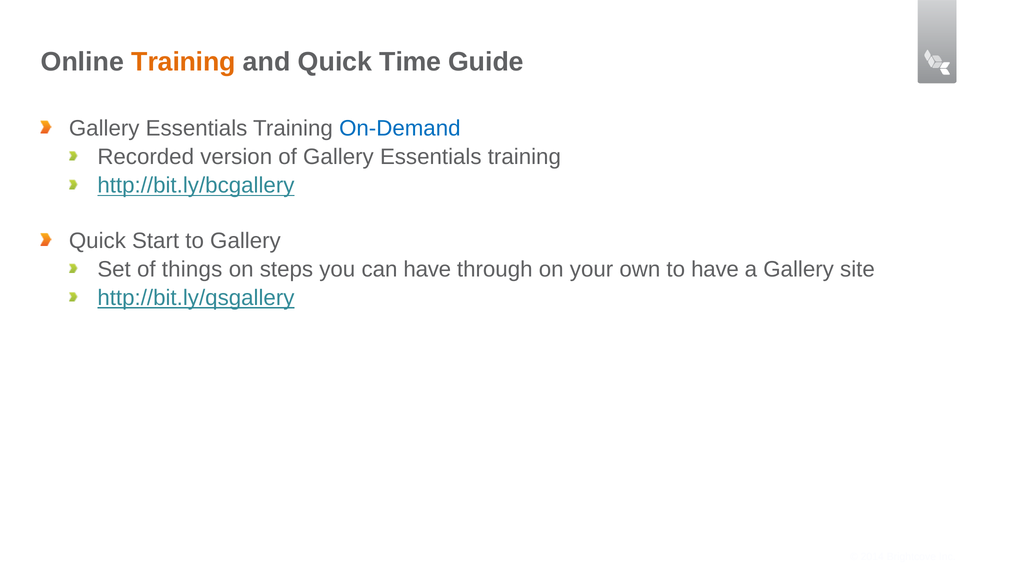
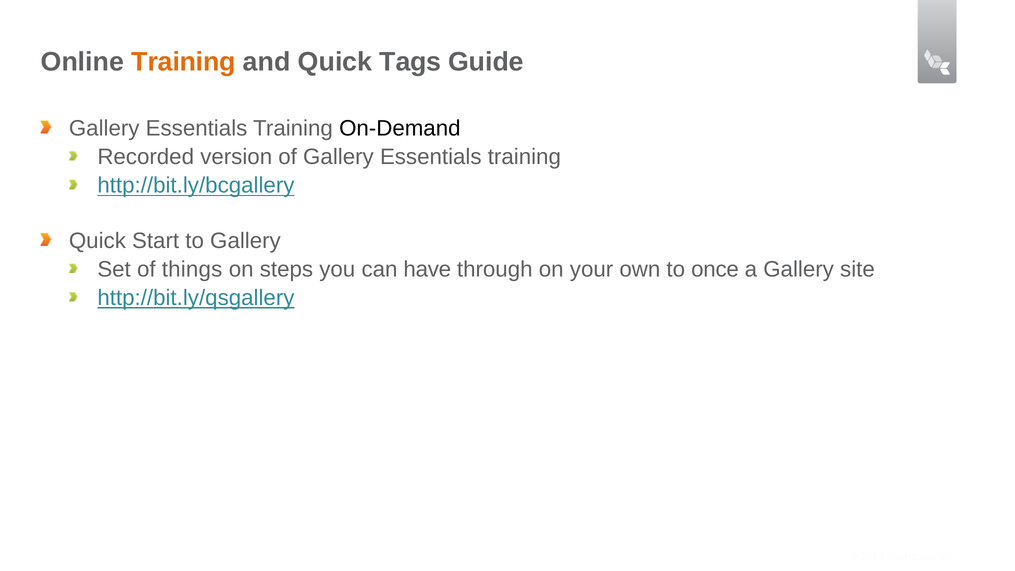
Time: Time -> Tags (410, 62)
On-Demand colour: blue -> black (400, 128)
to have: have -> once (715, 269)
